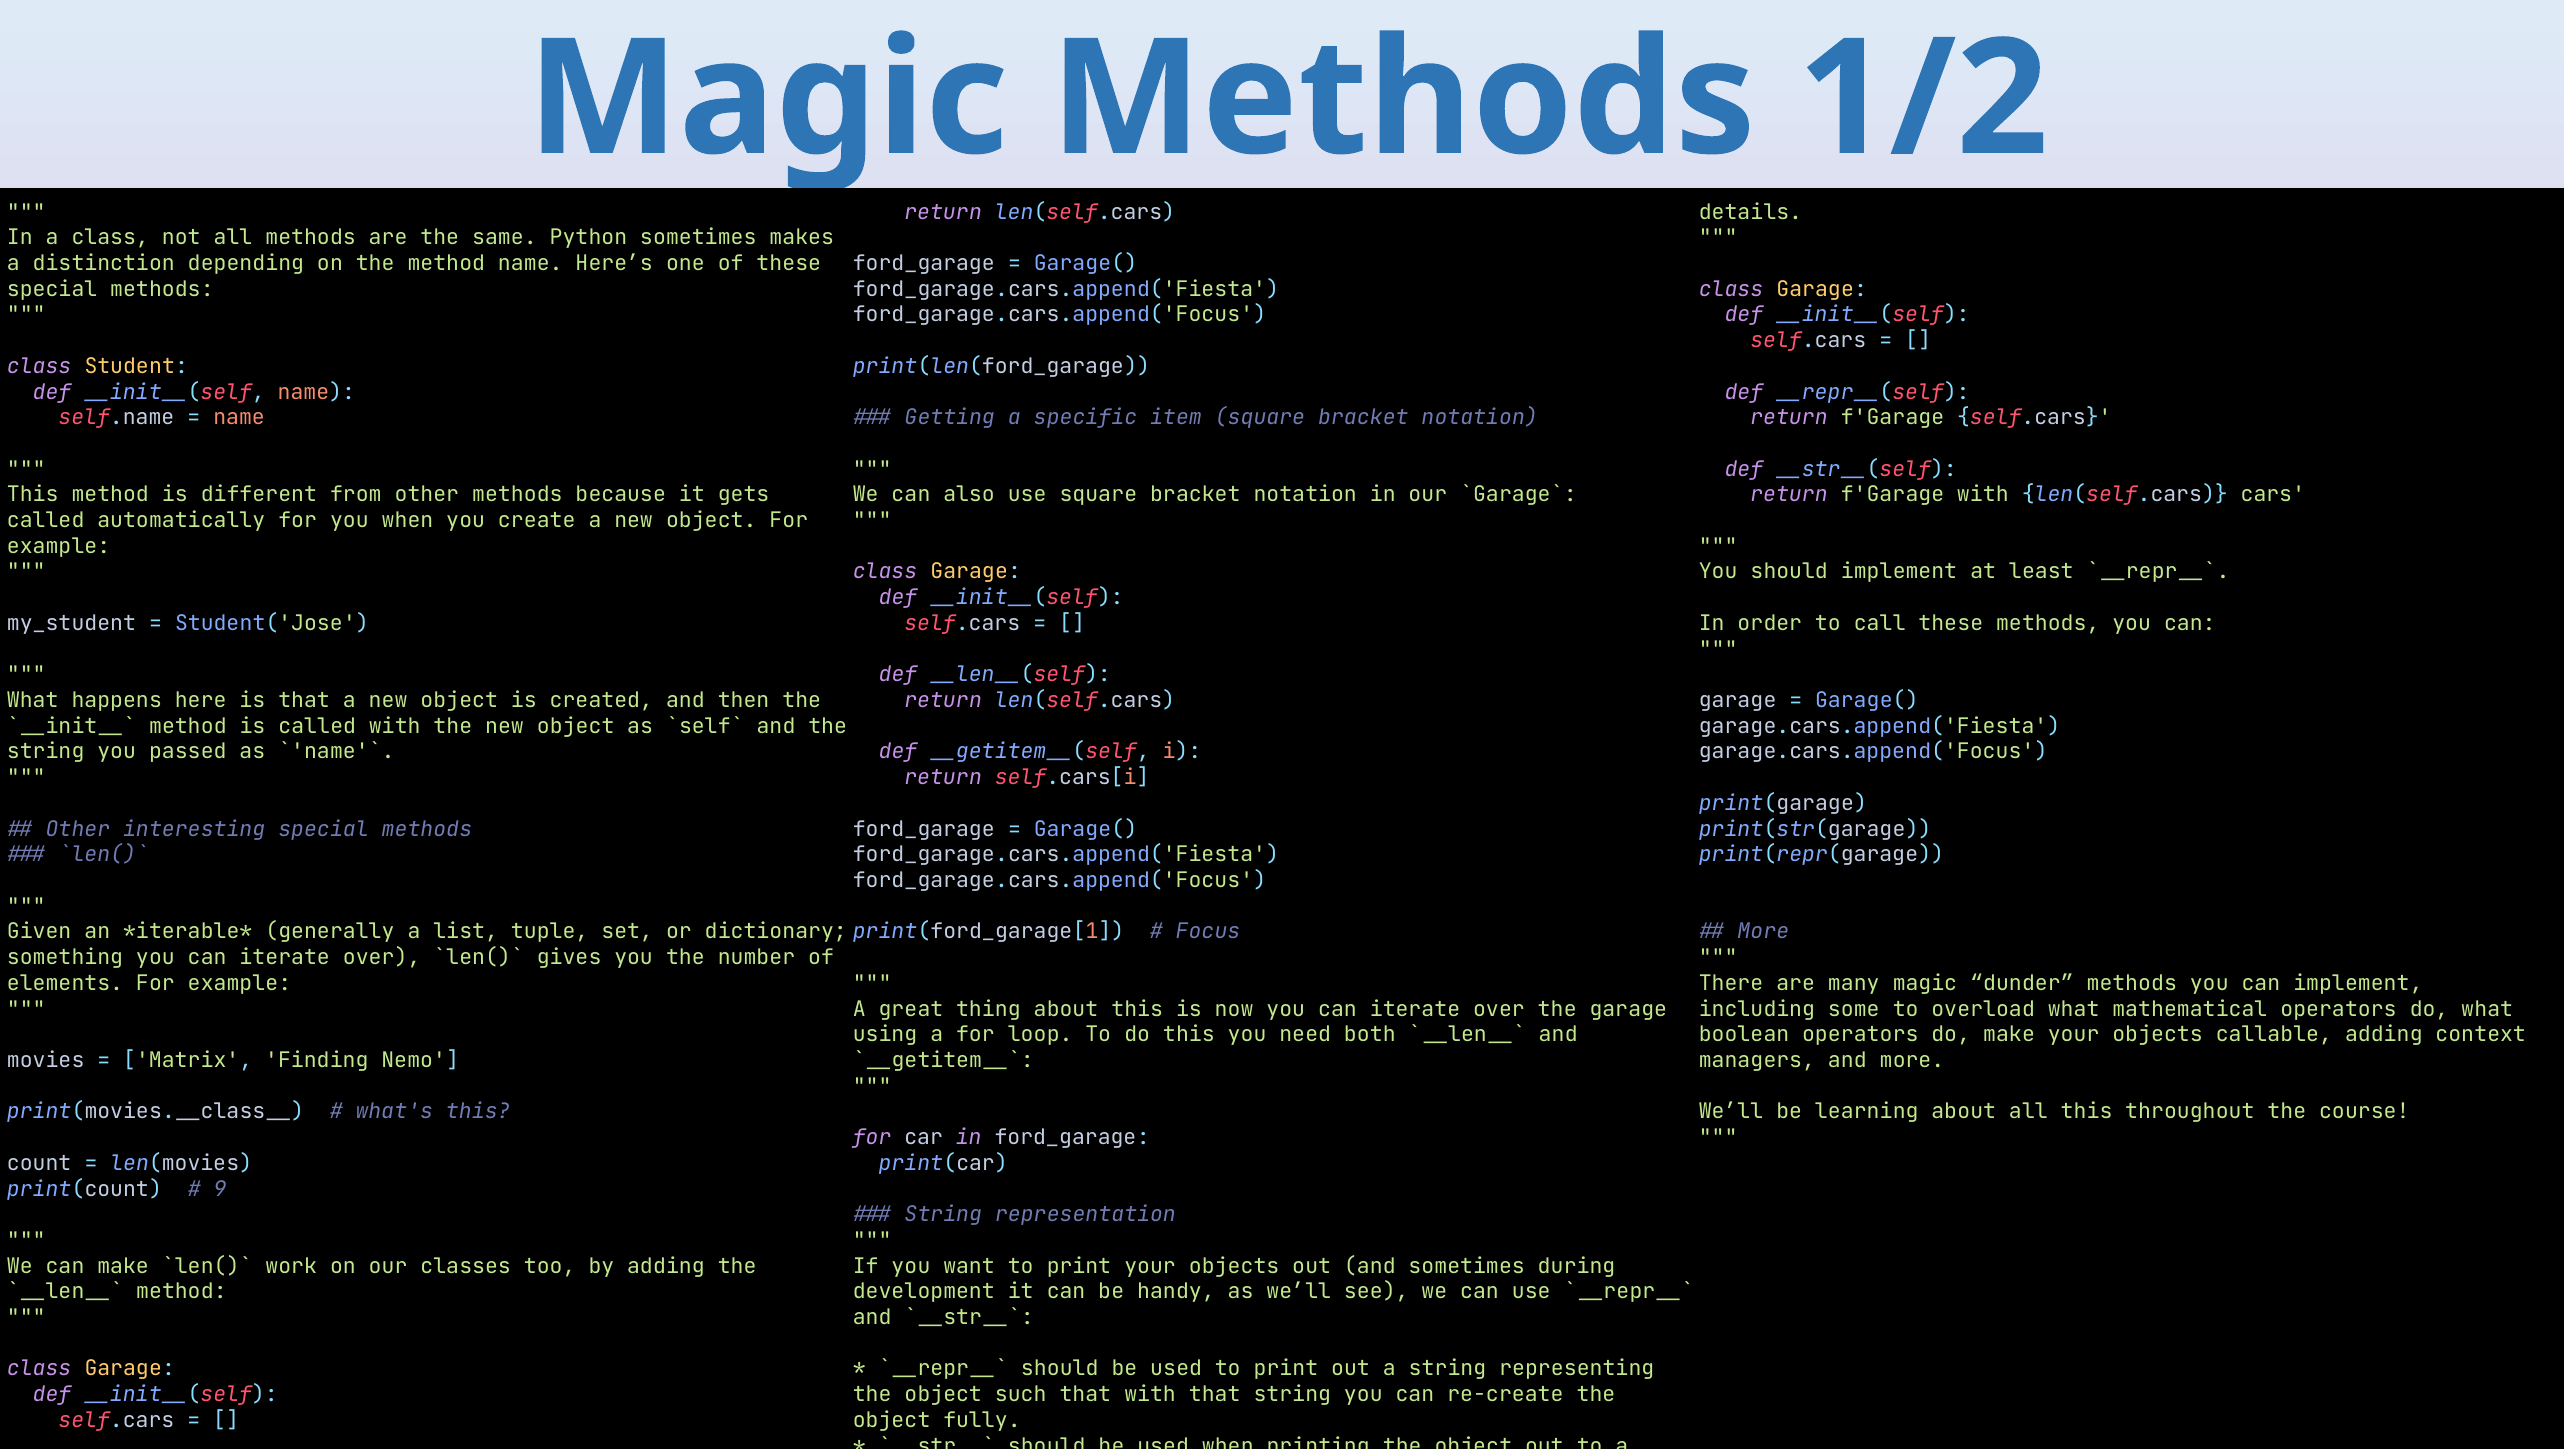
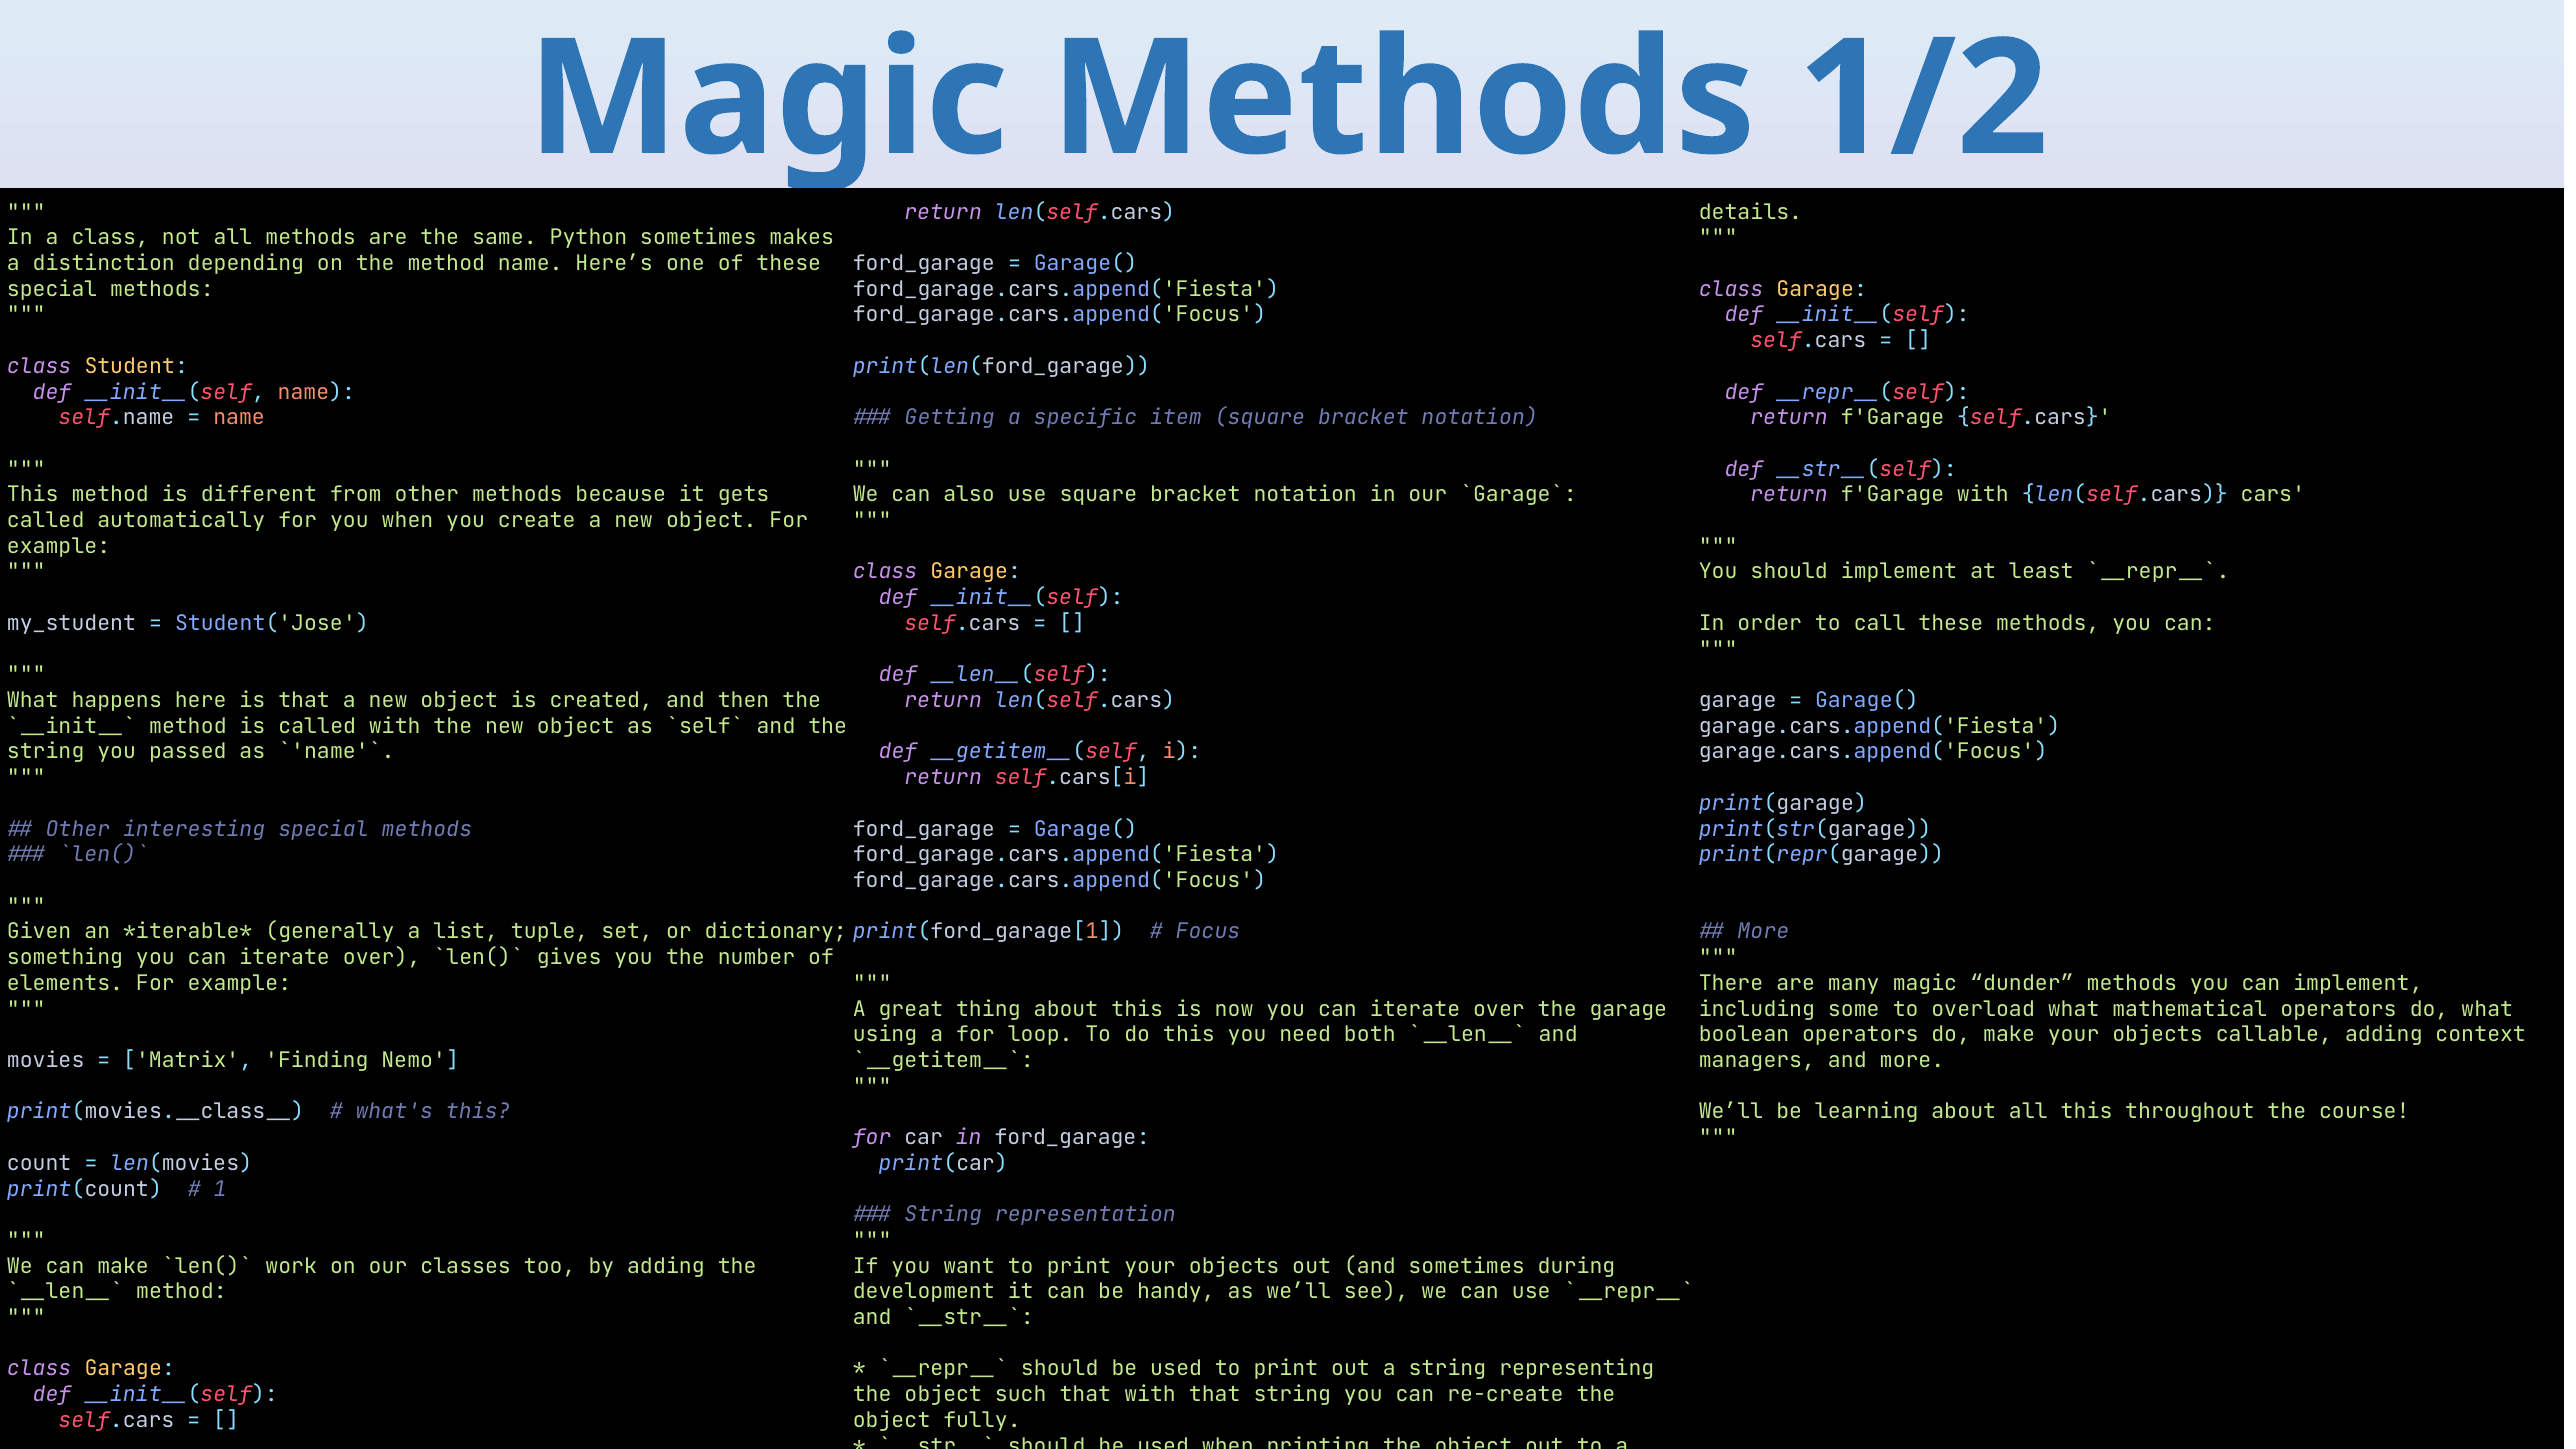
9: 9 -> 1 (220, 1189)
